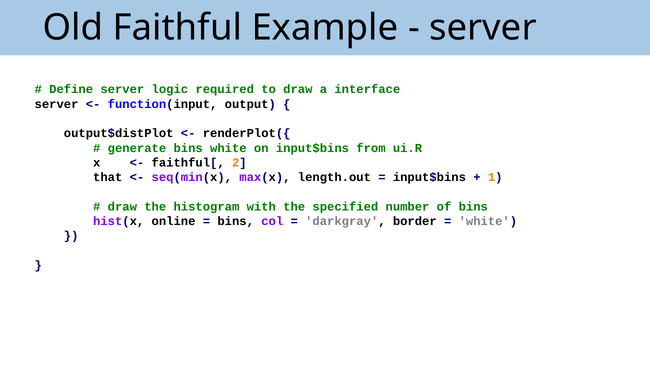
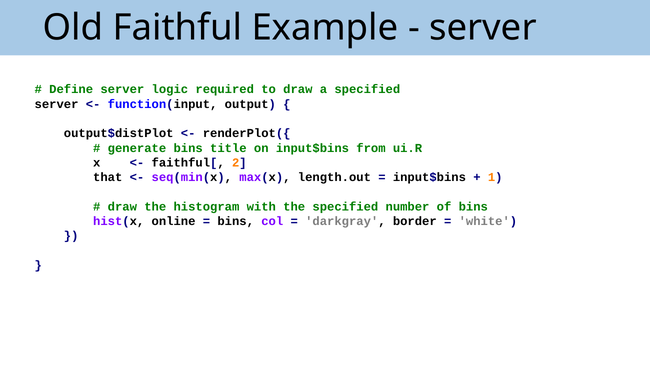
a interface: interface -> specified (367, 89)
bins white: white -> title (228, 148)
